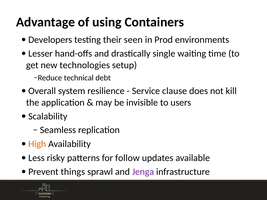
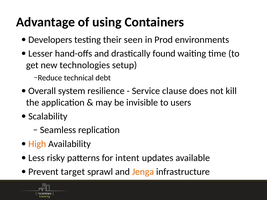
single: single -> found (164, 54)
follow: follow -> intent (127, 158)
things: things -> target (73, 172)
Jenga colour: purple -> orange (143, 172)
